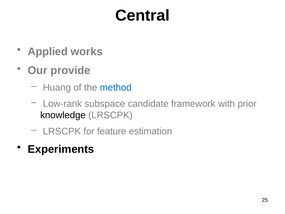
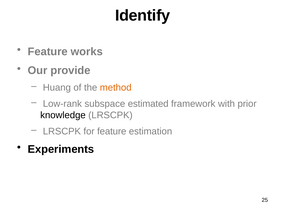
Central: Central -> Identify (143, 15)
Applied: Applied -> Feature (48, 52)
method colour: blue -> orange (116, 87)
candidate: candidate -> estimated (148, 104)
